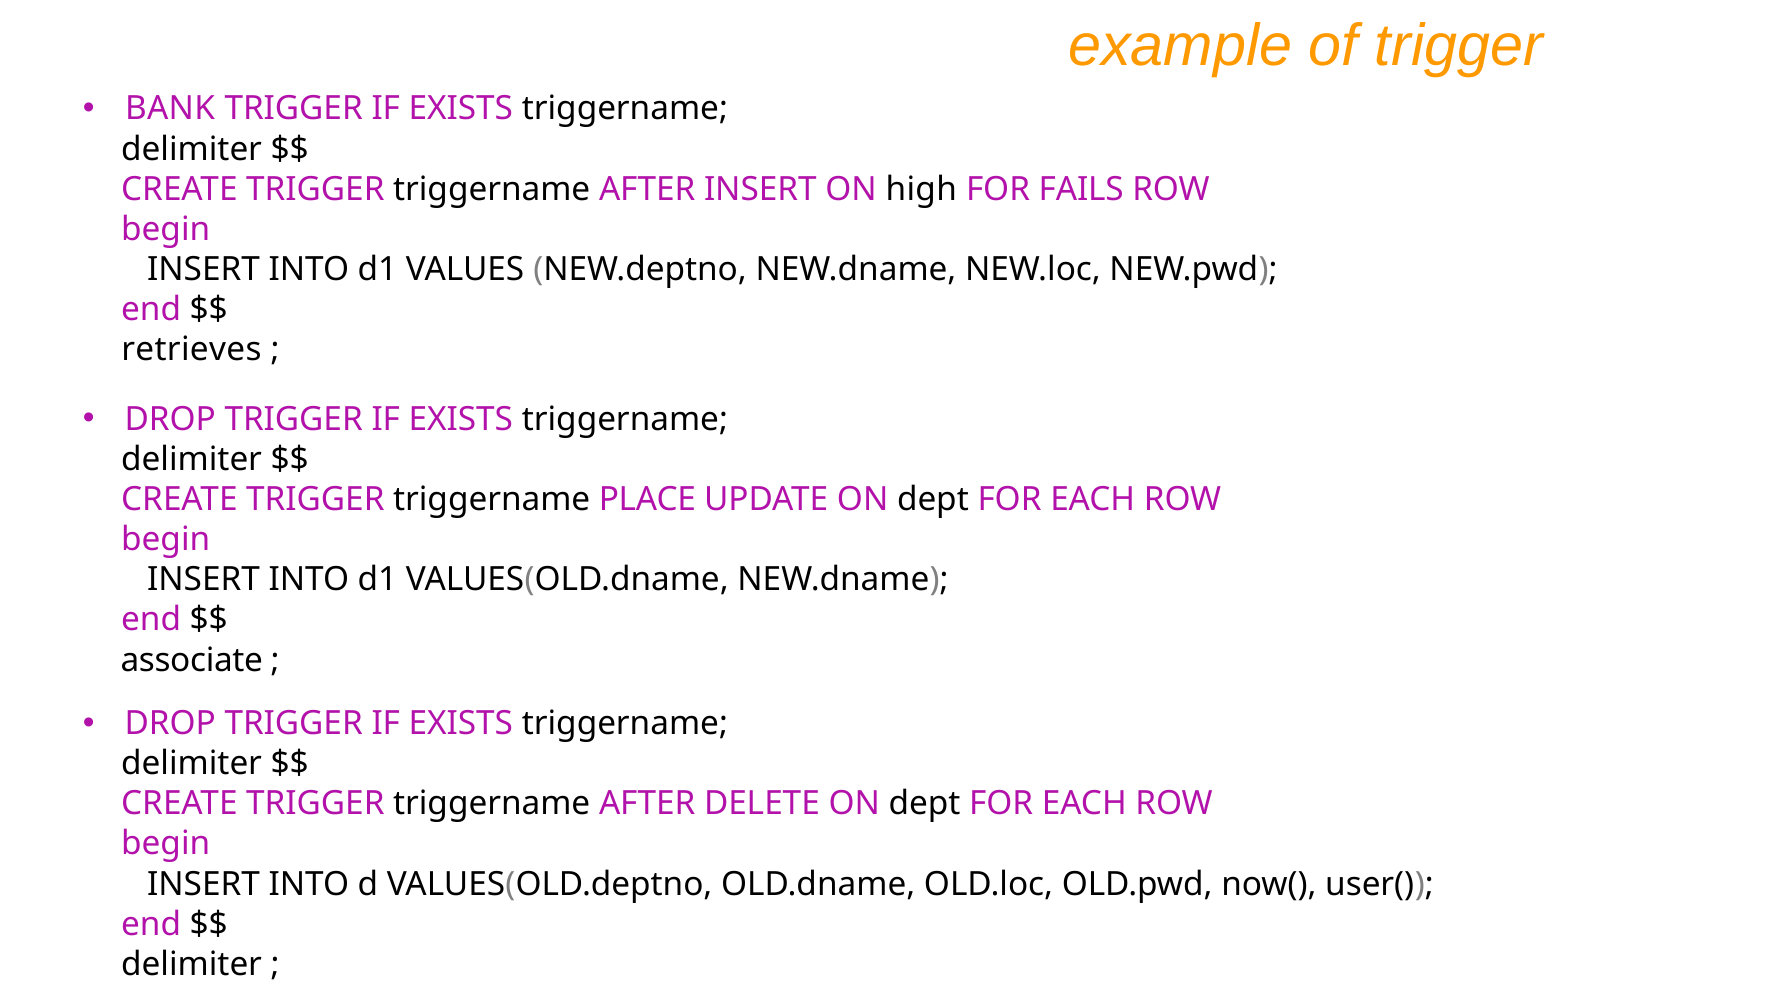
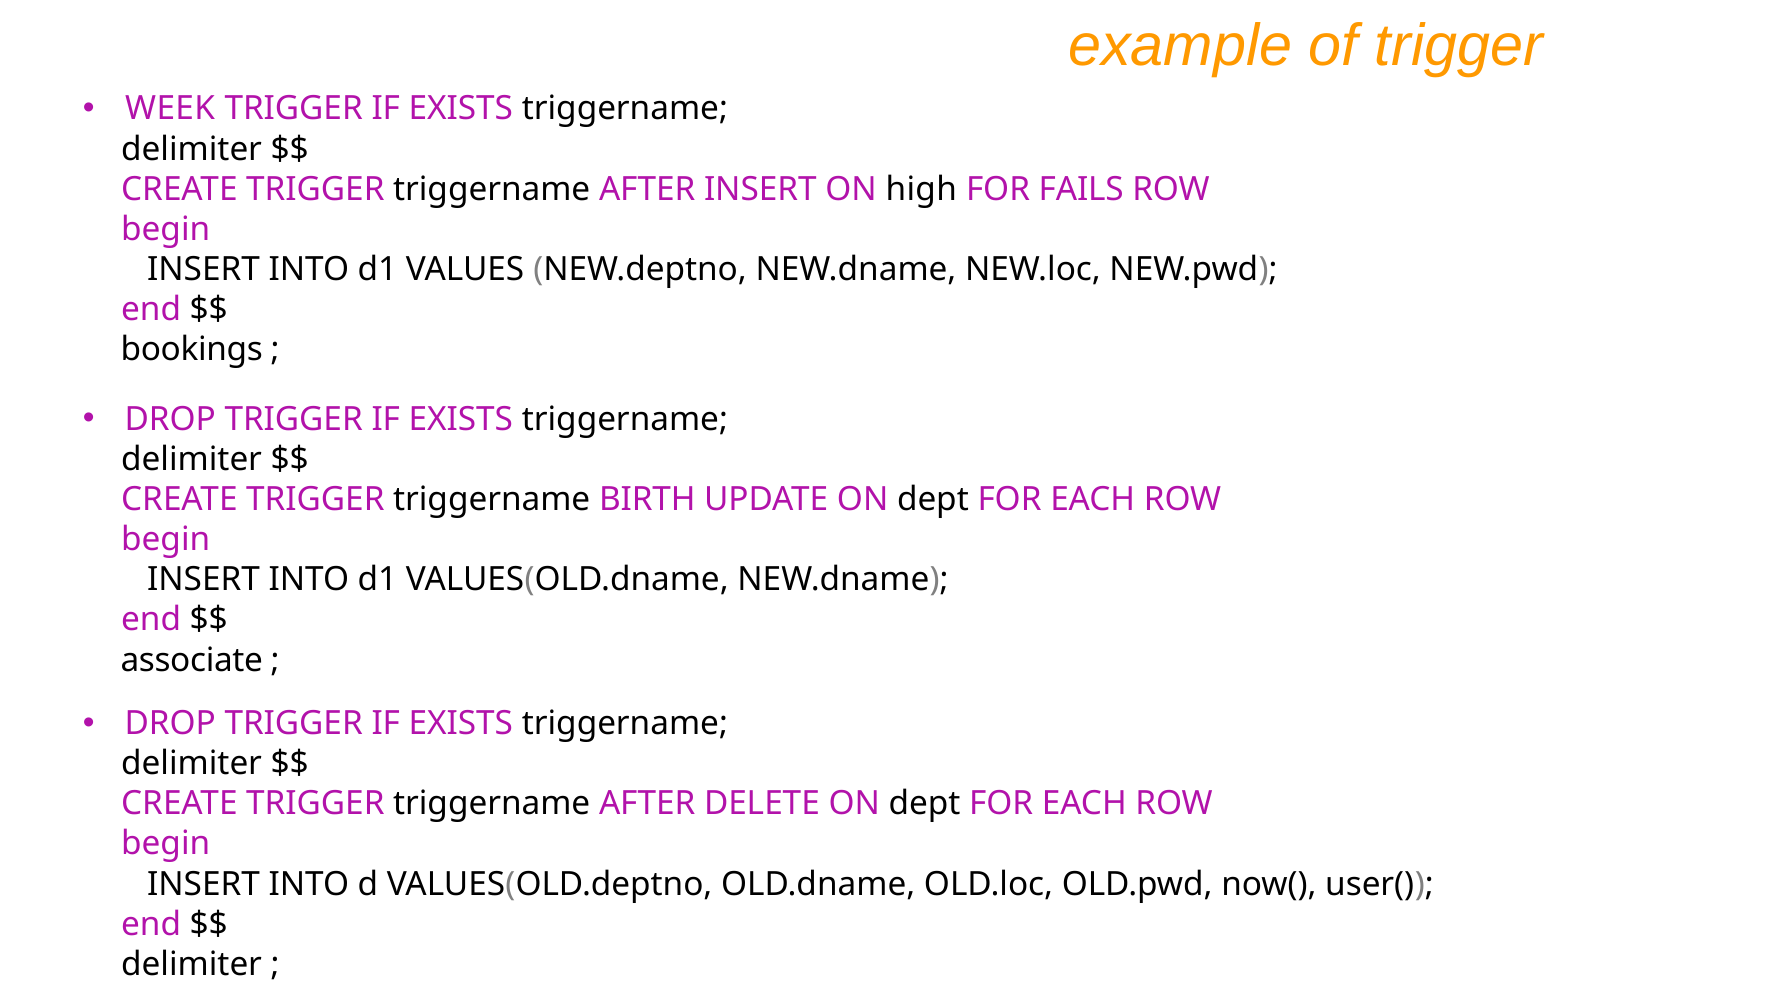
BANK: BANK -> WEEK (170, 109)
retrieves: retrieves -> bookings (192, 349)
PLACE: PLACE -> BIRTH (647, 500)
